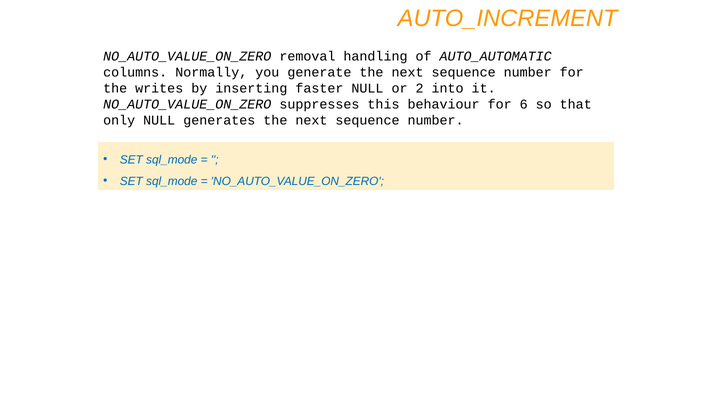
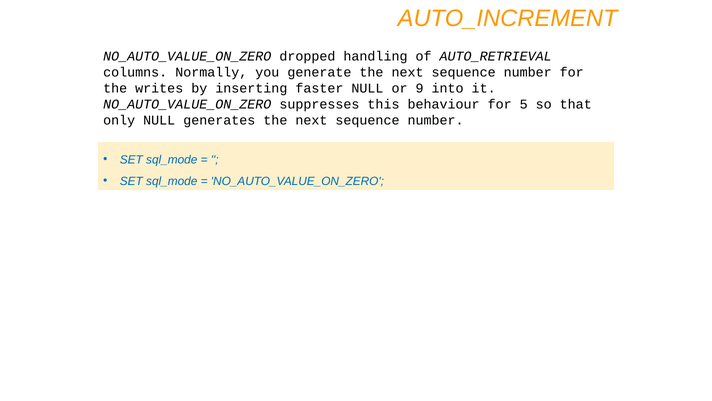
removal: removal -> dropped (307, 56)
AUTO_AUTOMATIC: AUTO_AUTOMATIC -> AUTO_RETRIEVAL (496, 56)
2: 2 -> 9 (420, 88)
6: 6 -> 5 (524, 104)
